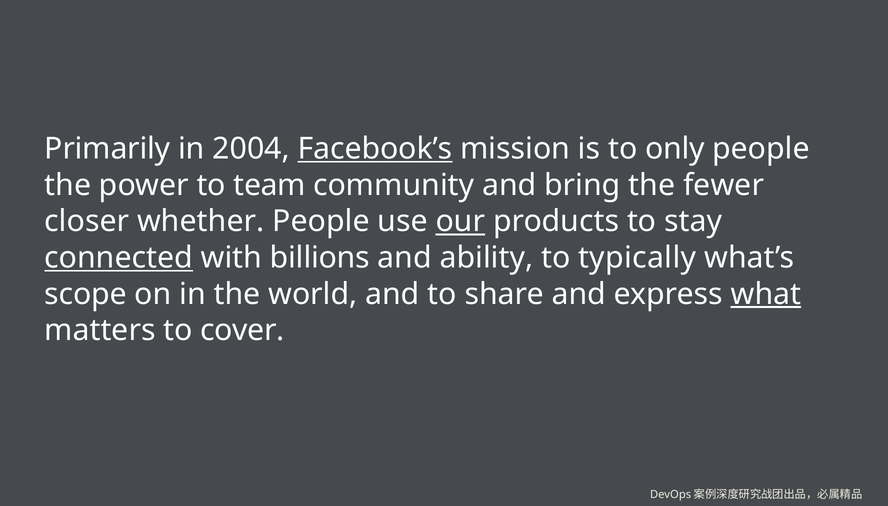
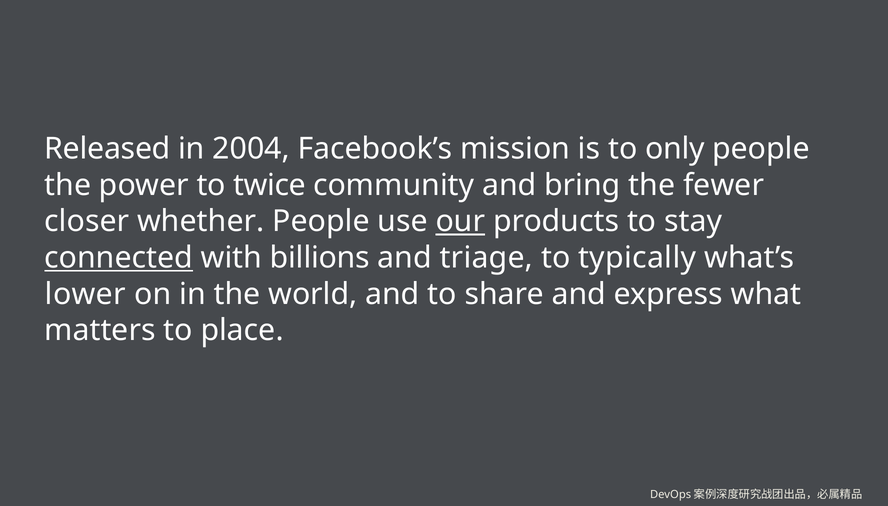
Primarily: Primarily -> Released (107, 149)
Facebook’s underline: present -> none (375, 149)
team: team -> twice (270, 185)
ability: ability -> triage (486, 258)
scope: scope -> lower (85, 294)
what underline: present -> none (766, 294)
cover: cover -> place (242, 331)
